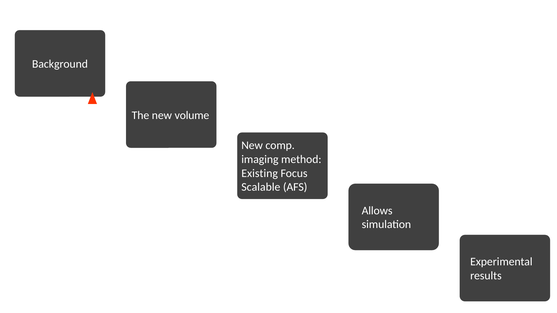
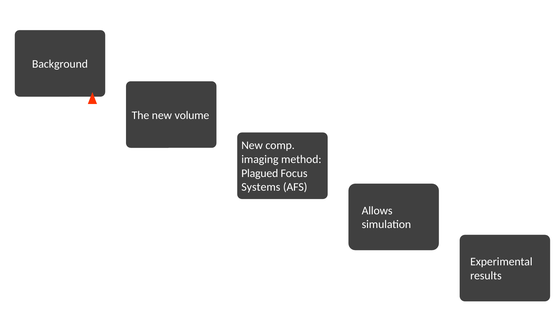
Existing: Existing -> Plagued (260, 173)
Scalable: Scalable -> Systems (261, 187)
